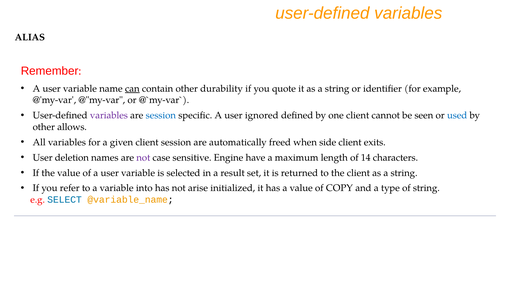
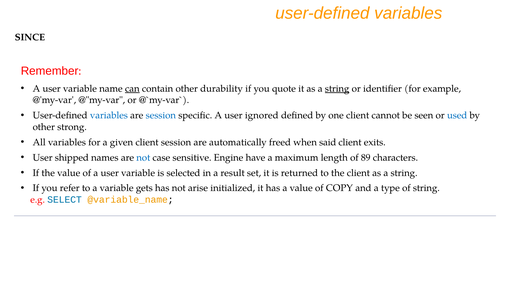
ALIAS: ALIAS -> SINCE (30, 37)
string underline: none -> present (337, 89)
variables colour: purple -> blue (109, 115)
allows: allows -> strong (72, 127)
side: side -> said (328, 142)
deletion: deletion -> shipped (72, 157)
not colour: purple -> blue (143, 157)
14: 14 -> 89 (366, 157)
into: into -> gets (144, 188)
